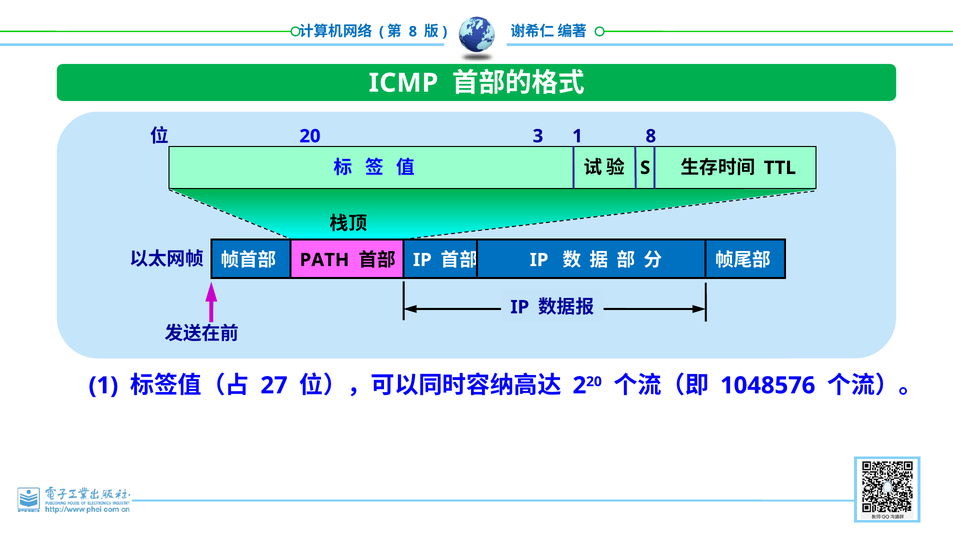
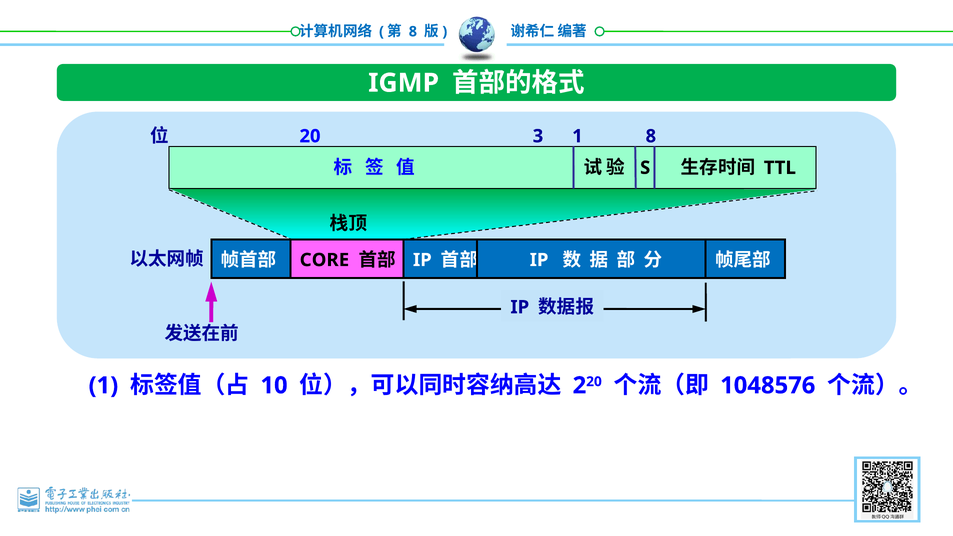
ICMP: ICMP -> IGMP (404, 83)
PATH: PATH -> CORE (324, 260)
27: 27 -> 10 (274, 386)
